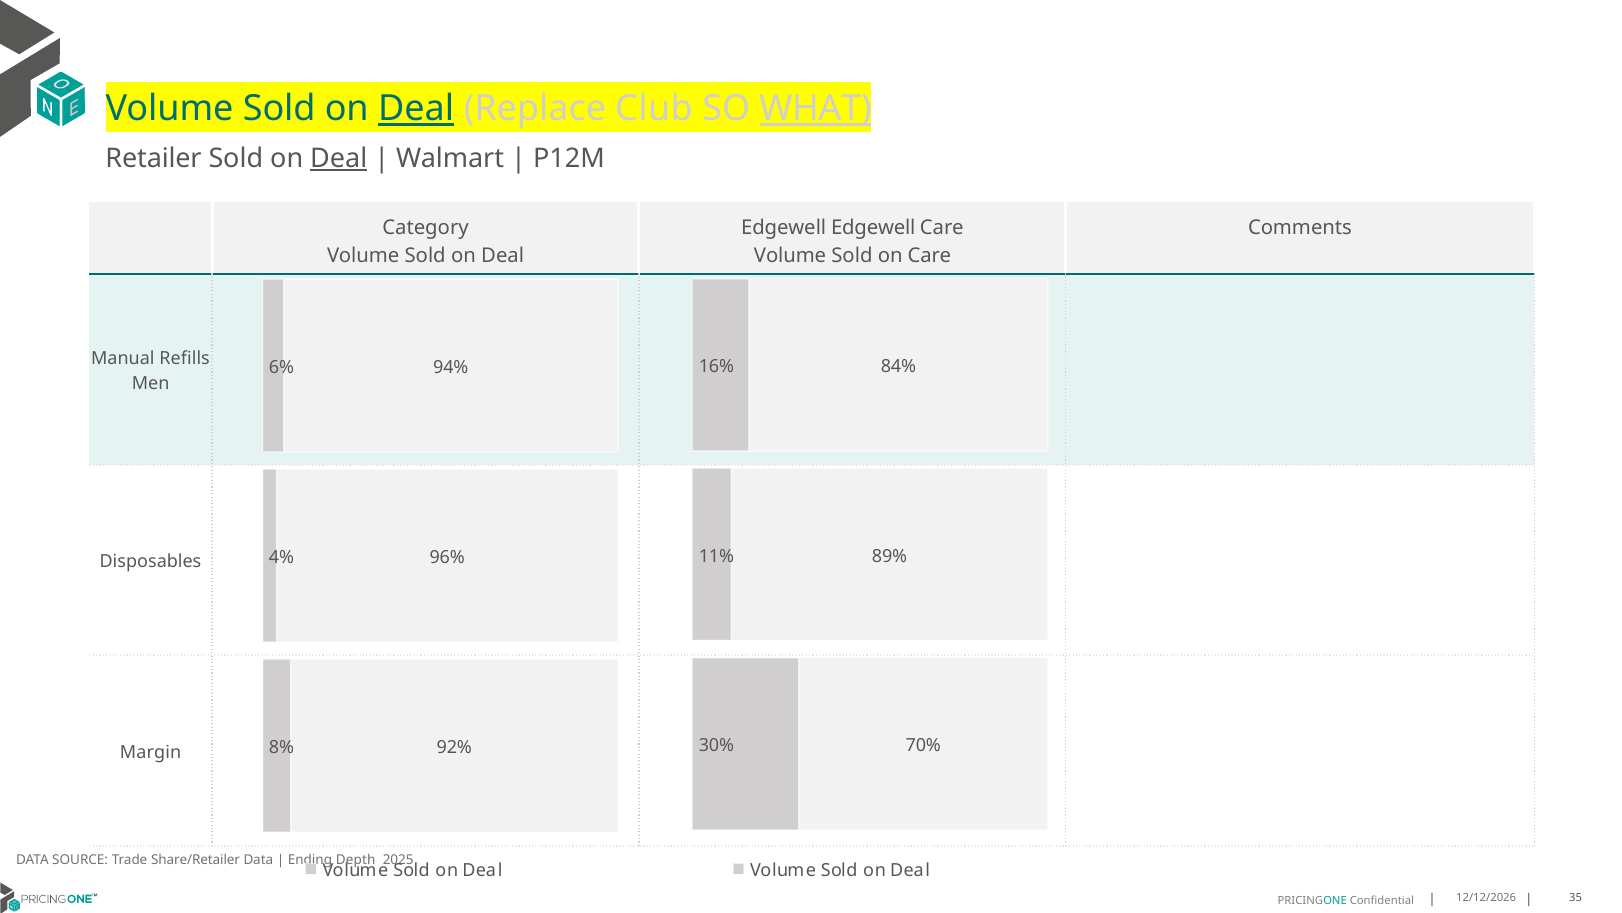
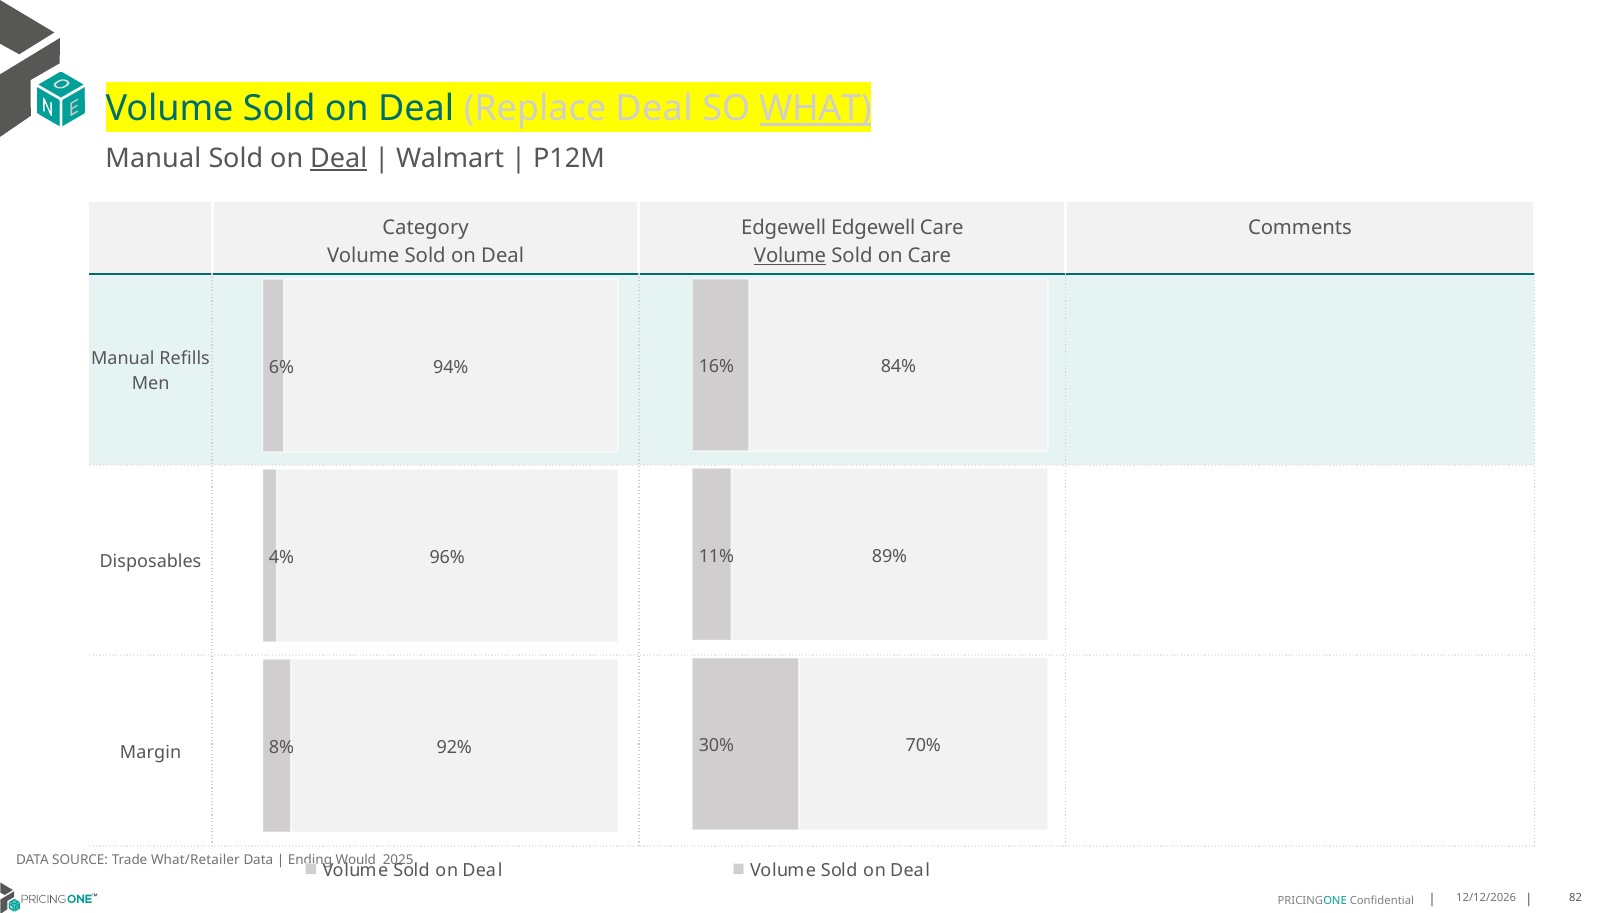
Deal underline: present -> none (416, 109)
Replace Club: Club -> Deal (654, 109)
Retailer: Retailer -> Manual (153, 158)
Volume underline: none -> present (790, 255)
Share/Retailer: Share/Retailer -> What/Retailer (195, 859)
Depth: Depth -> Would (356, 859)
35: 35 -> 82 (1576, 897)
